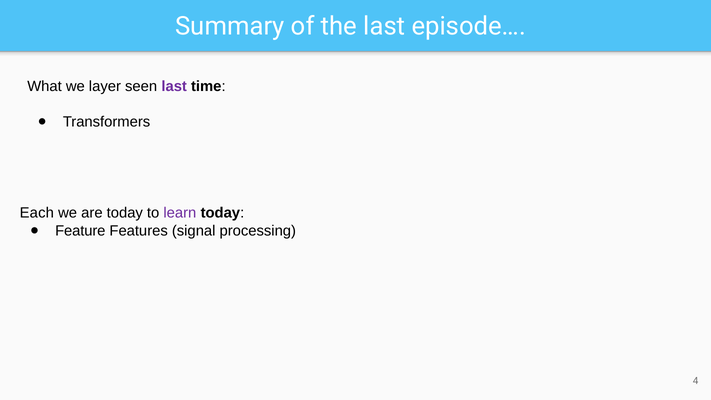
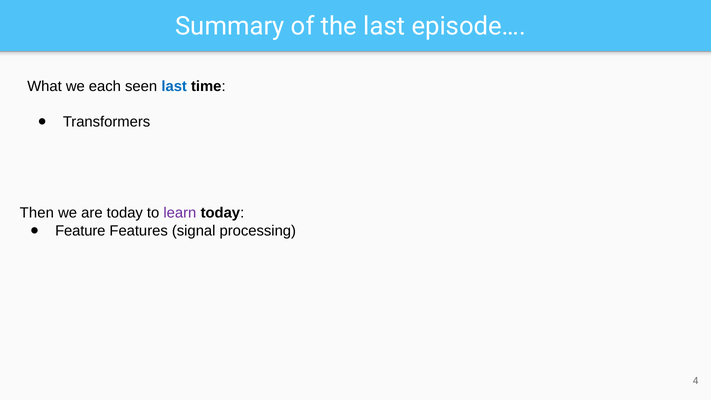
layer: layer -> each (105, 86)
last colour: purple -> blue (174, 86)
Each: Each -> Then (37, 213)
